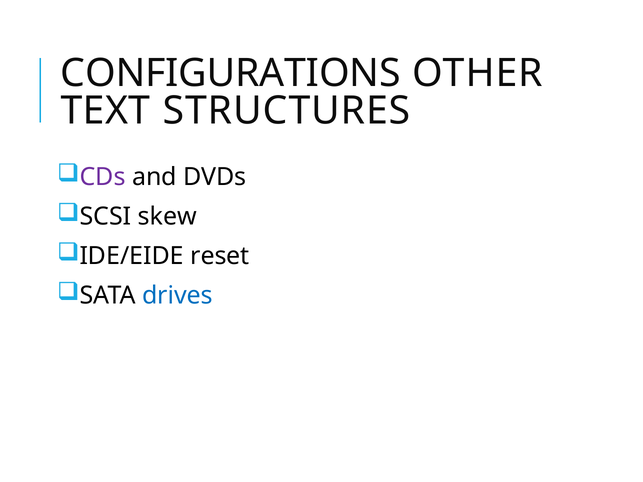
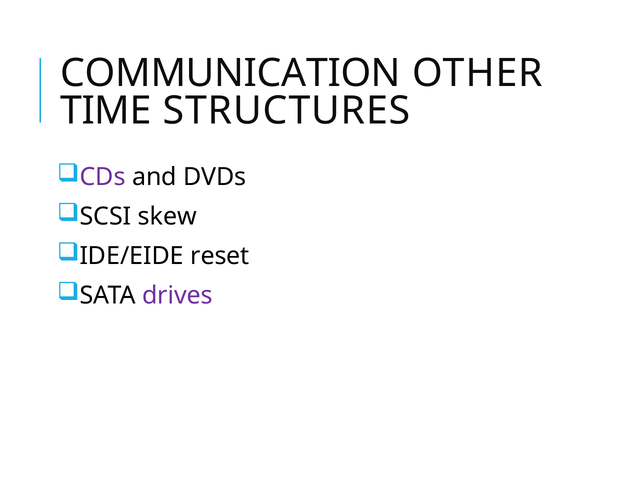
CONFIGURATIONS: CONFIGURATIONS -> COMMUNICATION (231, 73)
TEXT: TEXT -> TIME (106, 111)
drives colour: blue -> purple (177, 296)
